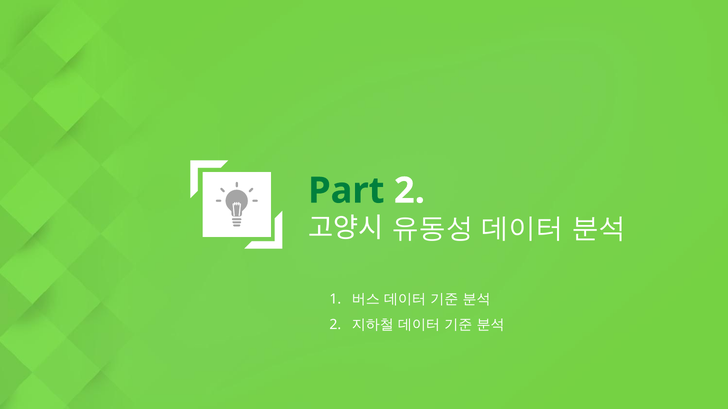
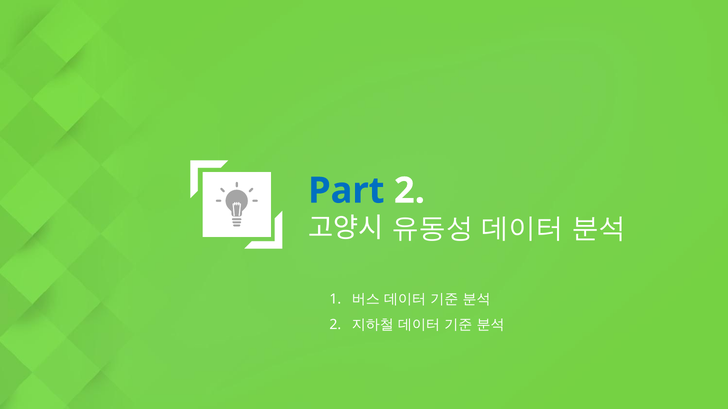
Part colour: green -> blue (346, 191)
